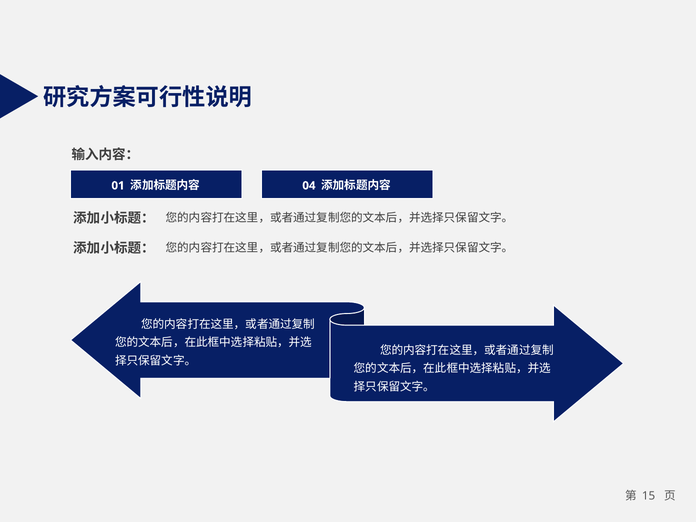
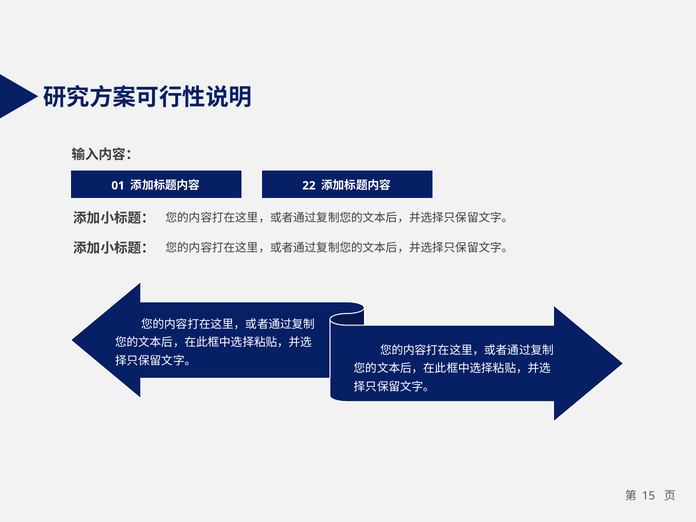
04: 04 -> 22 (309, 186)
